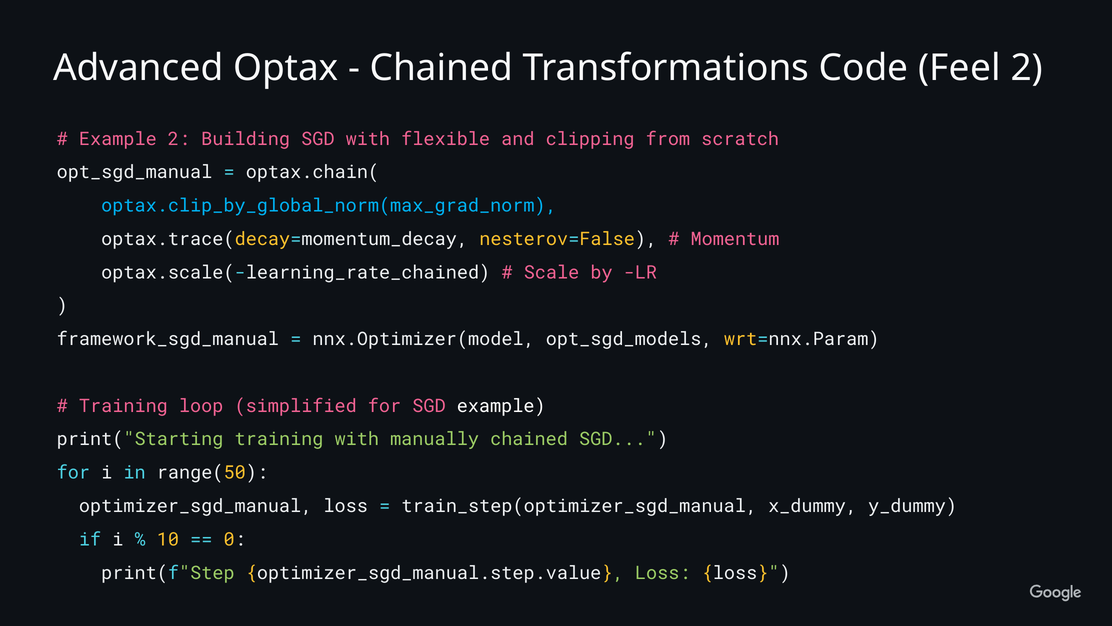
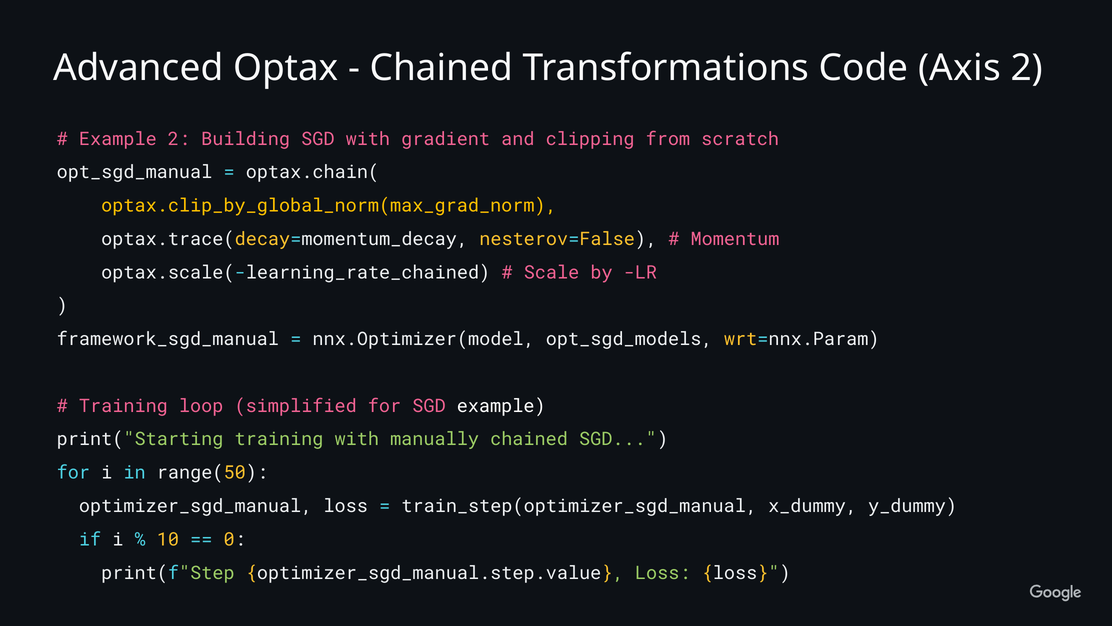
Feel: Feel -> Axis (959, 68)
flexible: flexible -> gradient (446, 139)
optax.clip_by_global_norm(max_grad_norm colour: light blue -> yellow (329, 206)
